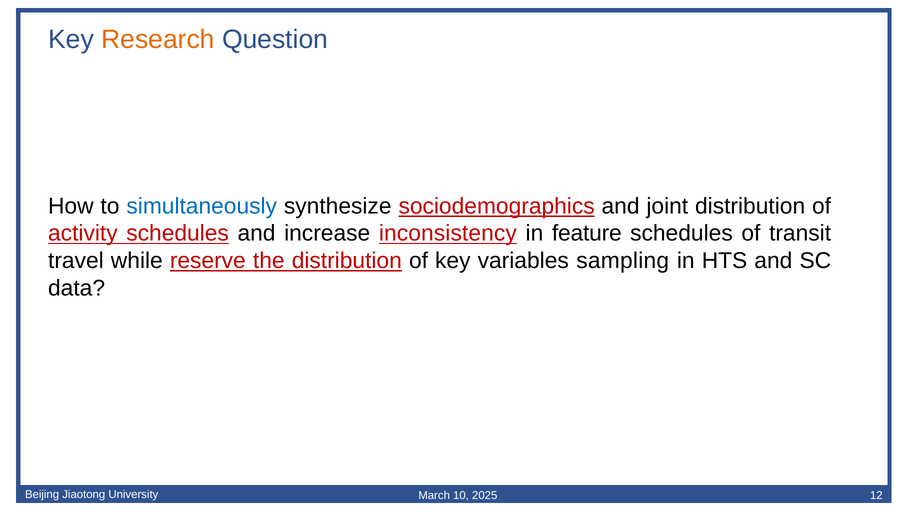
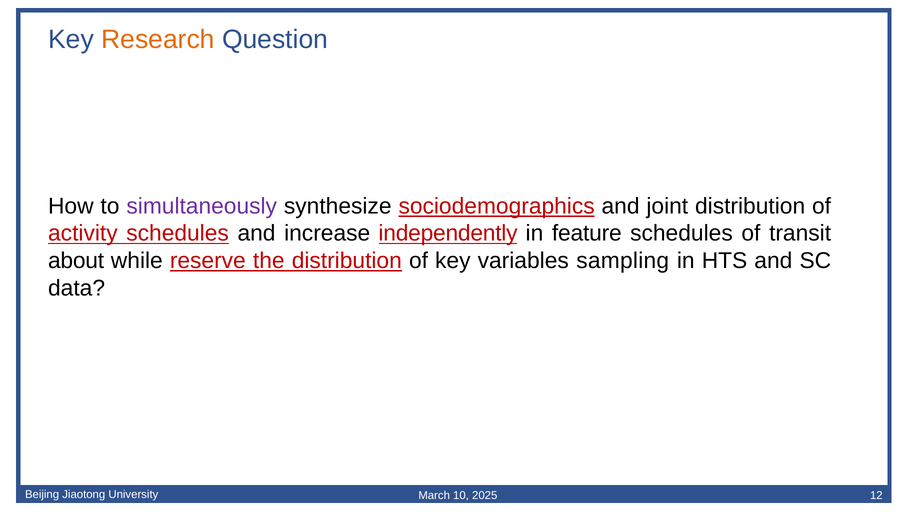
simultaneously colour: blue -> purple (202, 206)
inconsistency: inconsistency -> independently (448, 234)
travel: travel -> about (76, 261)
